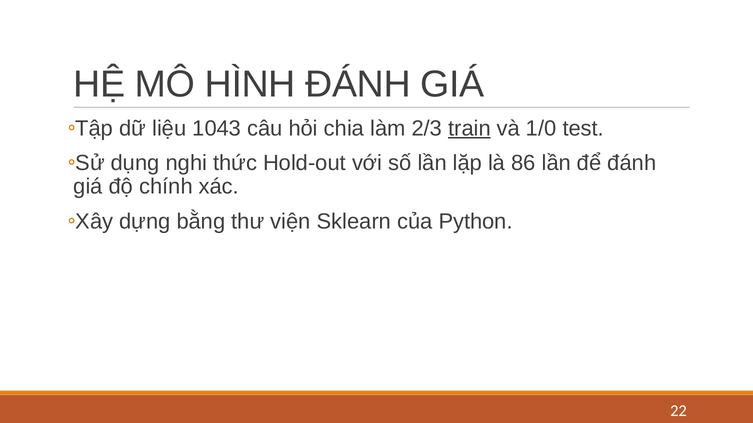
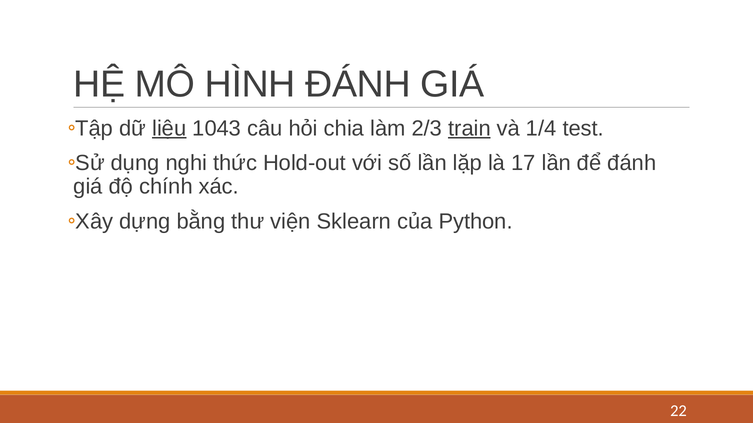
liệu underline: none -> present (169, 129)
1/0: 1/0 -> 1/4 (541, 129)
86: 86 -> 17 (523, 163)
